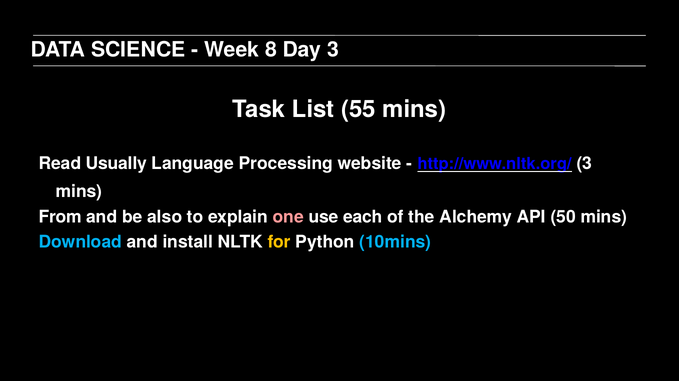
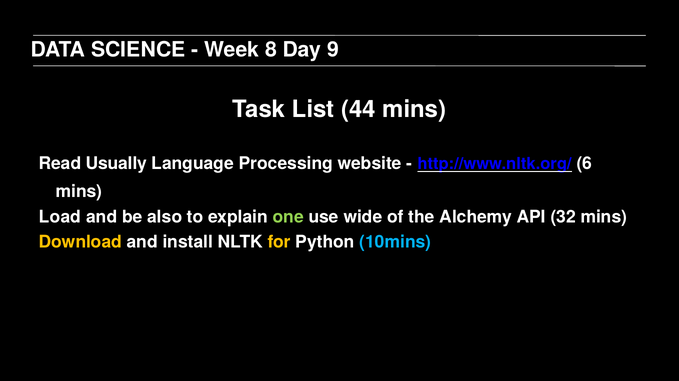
Day 3: 3 -> 9 (333, 50)
55: 55 -> 44 (358, 110)
http://www.nltk.org/ 3: 3 -> 6 (584, 164)
From: From -> Load (60, 217)
one colour: pink -> light green (288, 217)
each: each -> wide (363, 217)
50: 50 -> 32 (563, 217)
Download colour: light blue -> yellow (80, 242)
